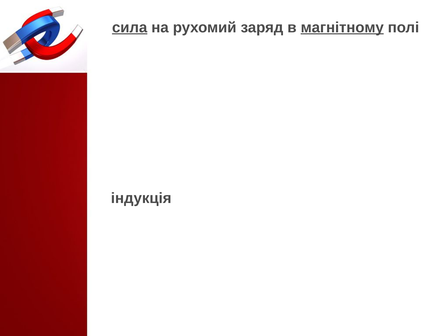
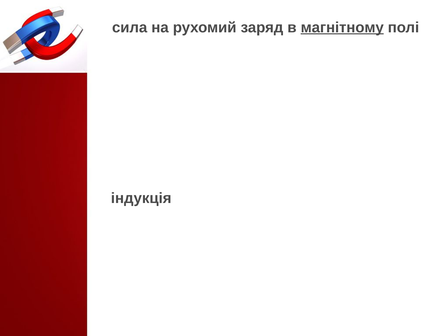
сила underline: present -> none (130, 27)
